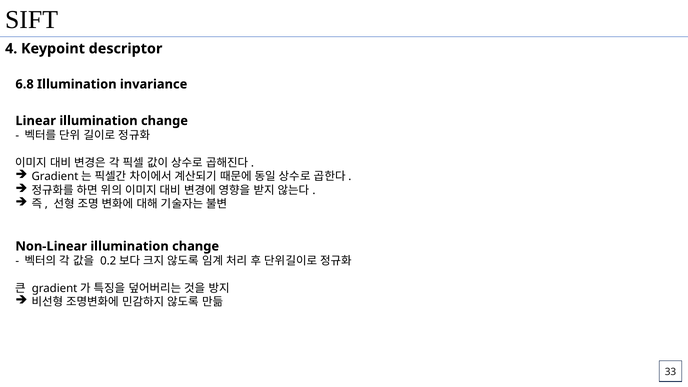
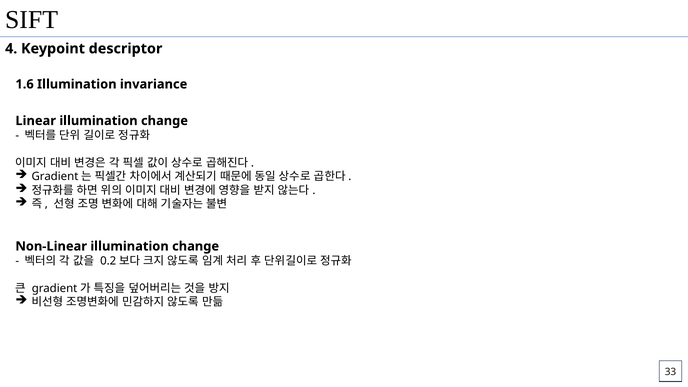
6.8: 6.8 -> 1.6 (25, 84)
